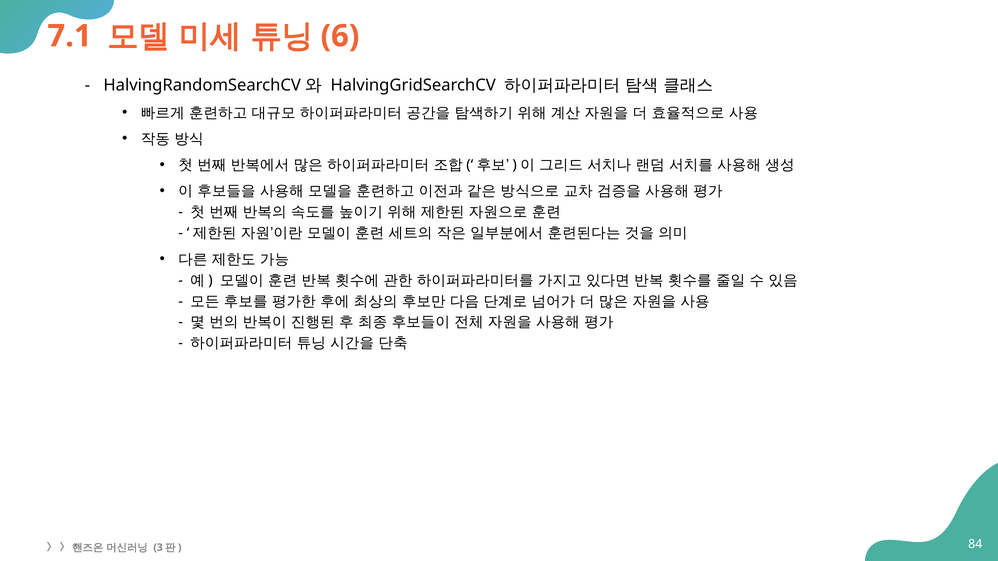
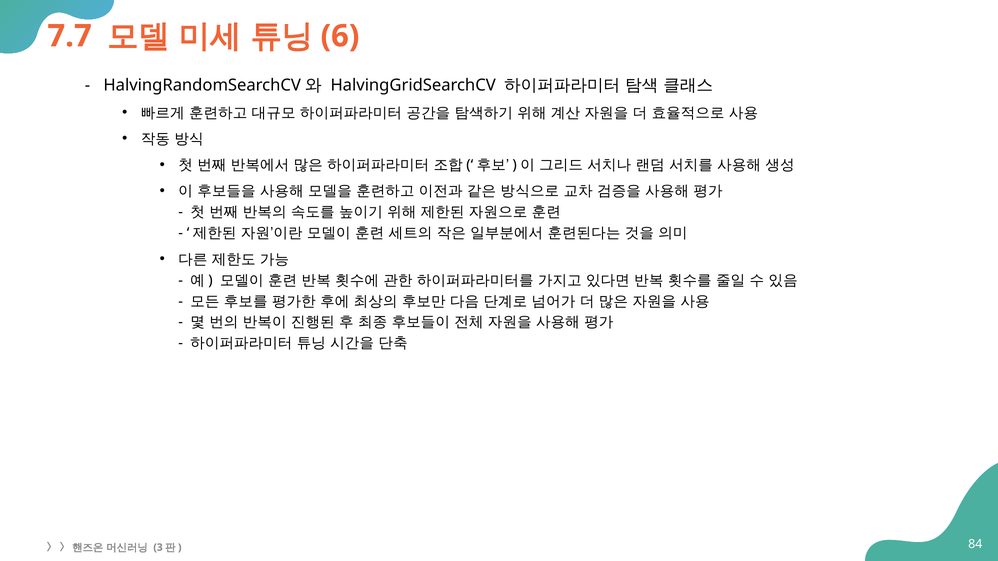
7.1: 7.1 -> 7.7 (70, 36)
